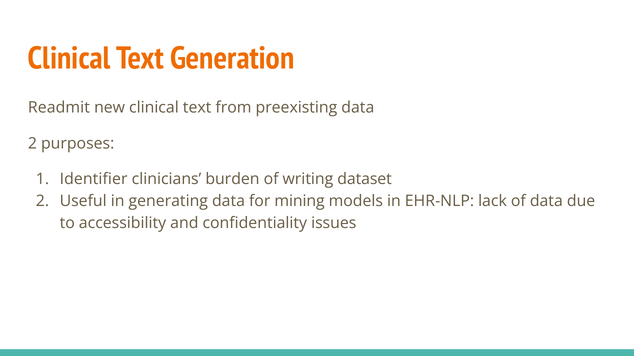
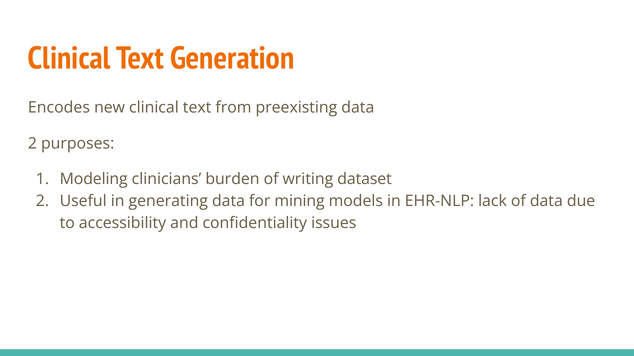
Readmit: Readmit -> Encodes (59, 108)
Identifier: Identifier -> Modeling (94, 180)
